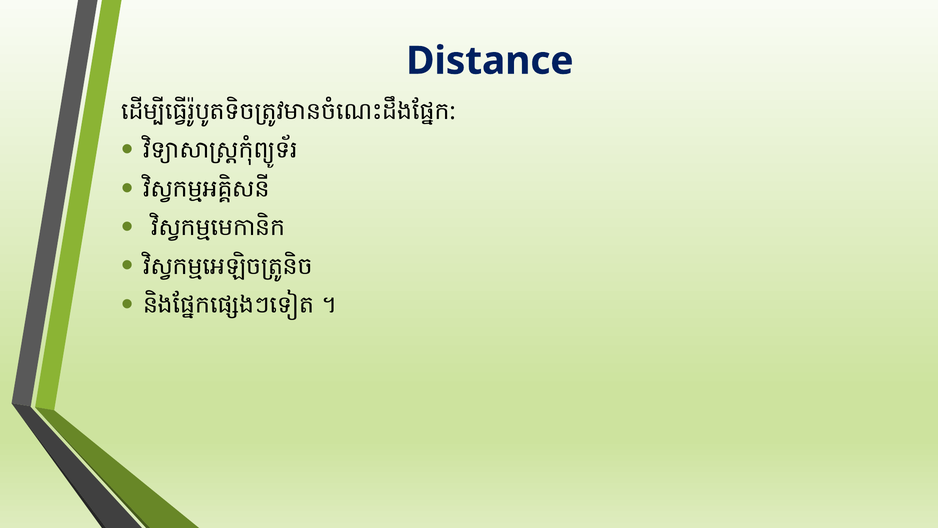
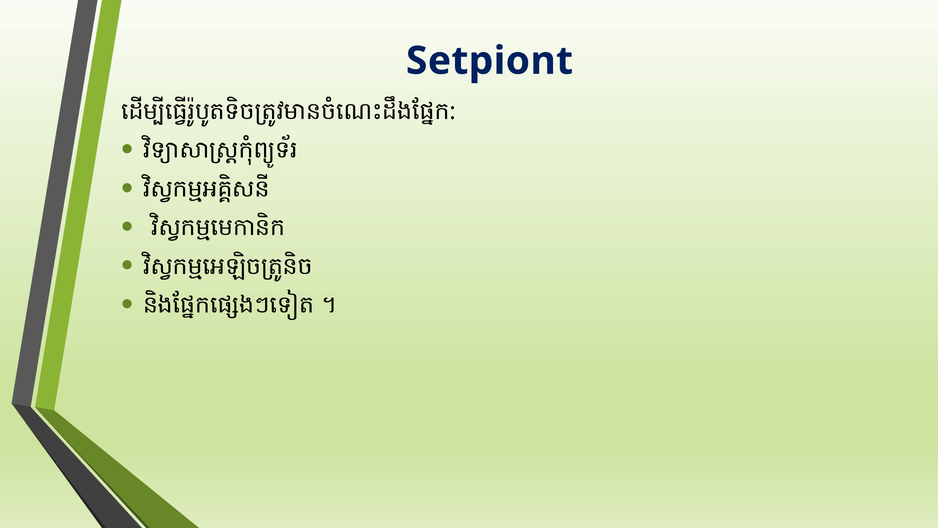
Distance: Distance -> Setpiont (490, 61)
